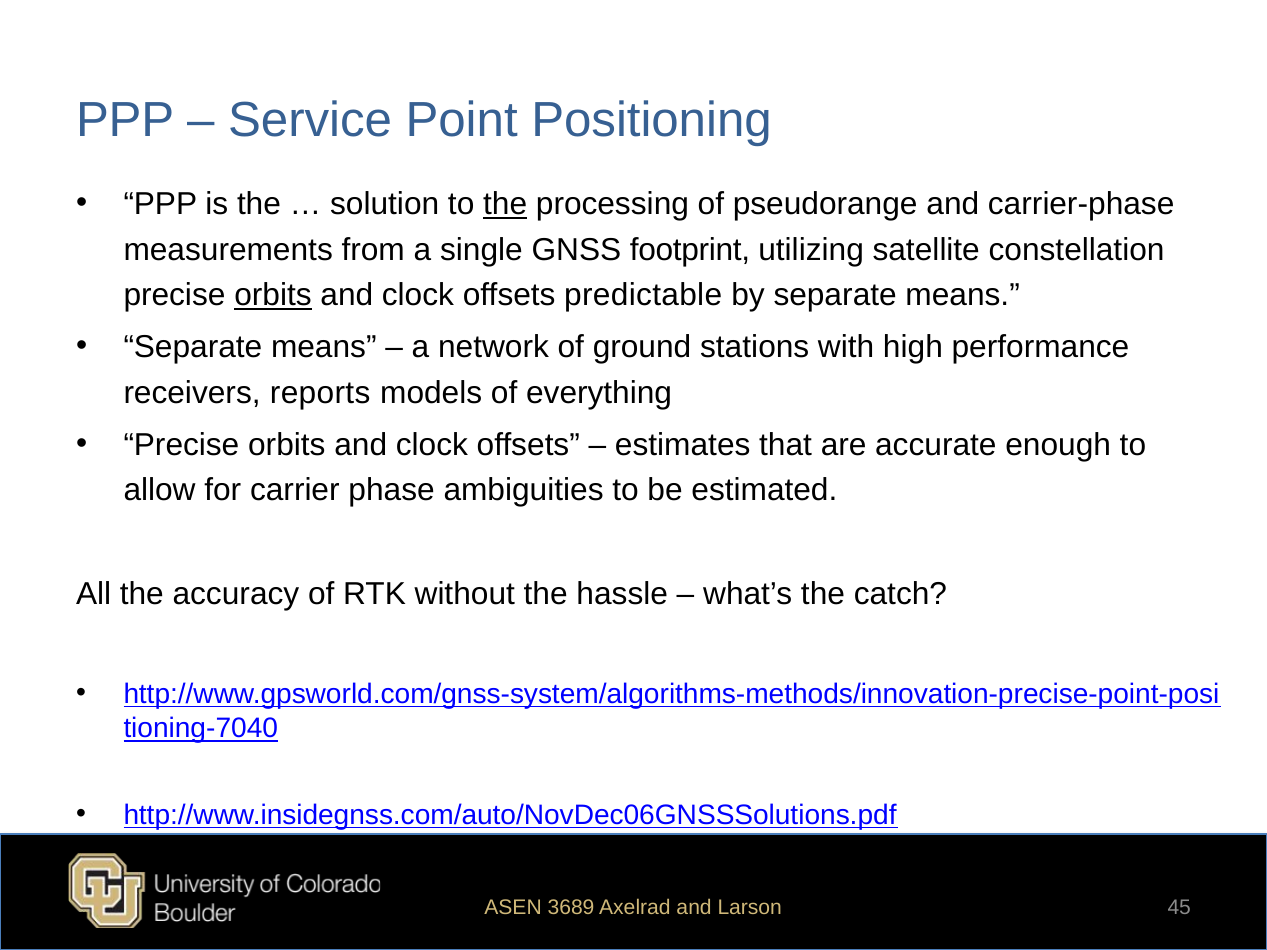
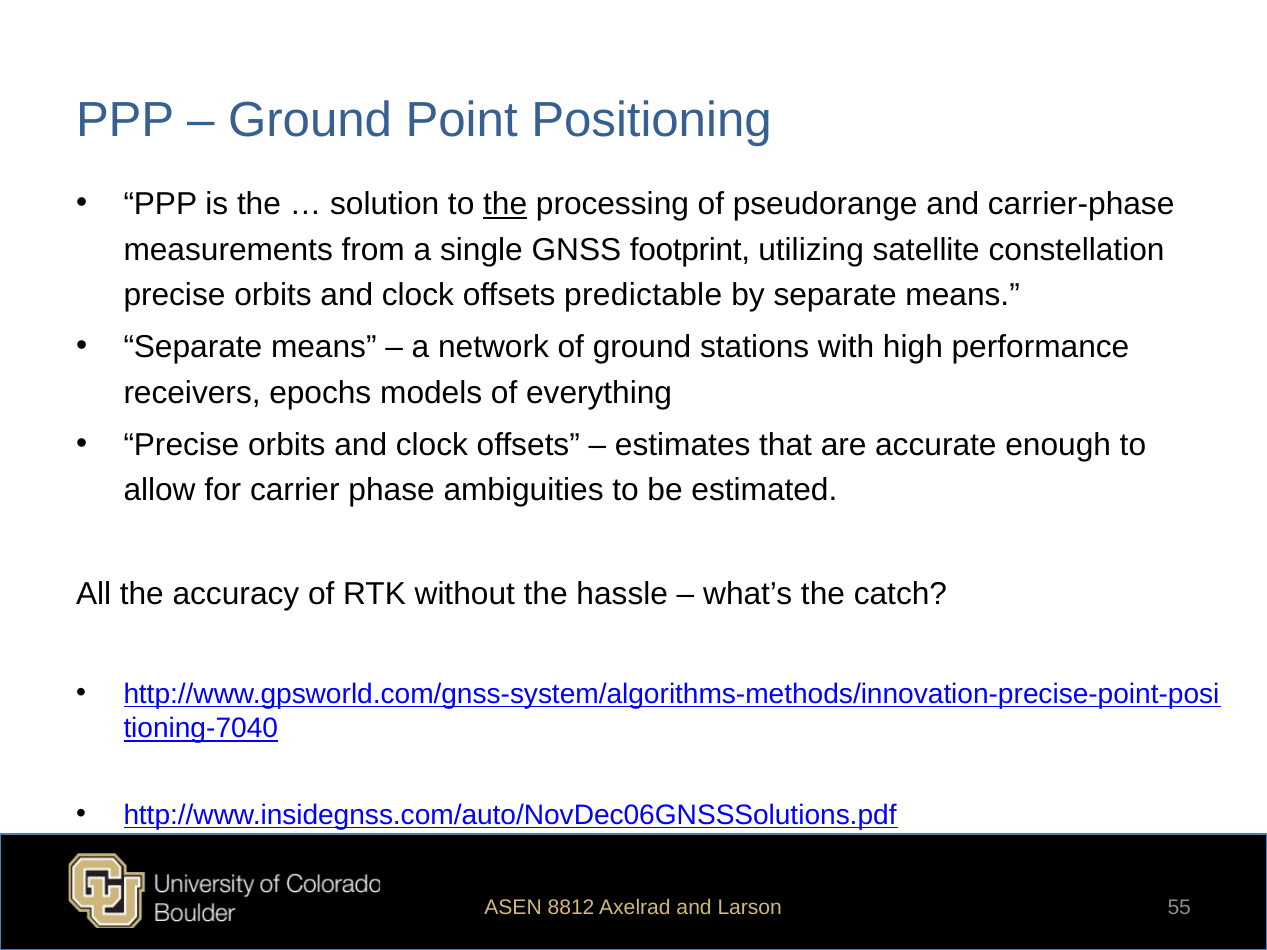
Service: Service -> Ground (310, 121)
orbits underline: present -> none (273, 295)
reports: reports -> epochs (320, 393)
3689: 3689 -> 8812 (571, 907)
45: 45 -> 55 (1179, 907)
